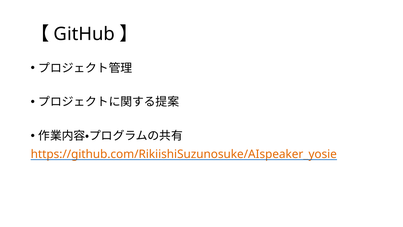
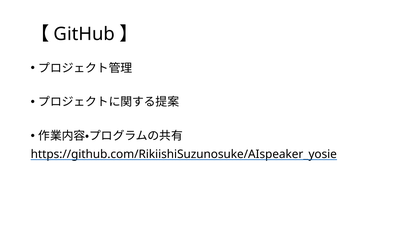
https://github.com/RikiishiSuzunosuke/AIspeaker_yosie colour: orange -> black (184, 154)
